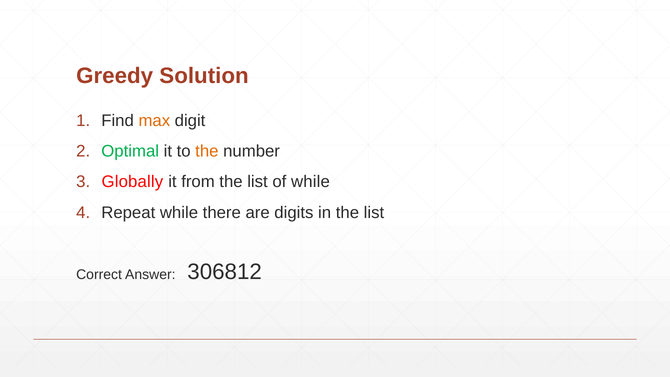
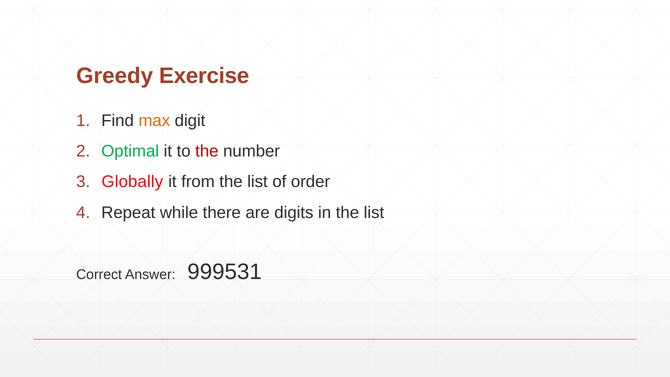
Solution: Solution -> Exercise (204, 76)
the colour: orange -> red (207, 151)
of while: while -> order (311, 182)
306812: 306812 -> 999531 (225, 272)
